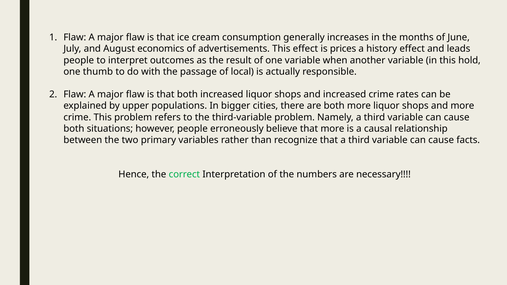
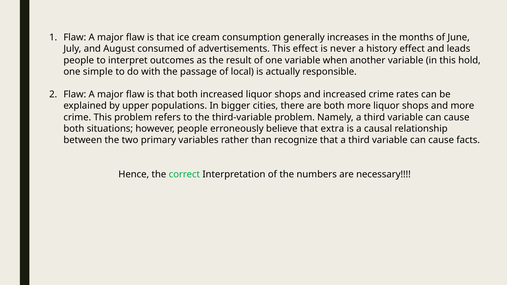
economics: economics -> consumed (161, 49)
prices: prices -> never (343, 49)
thumb: thumb -> simple (98, 72)
that more: more -> extra (332, 129)
